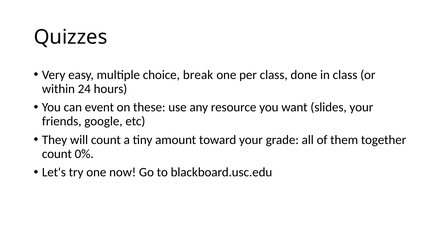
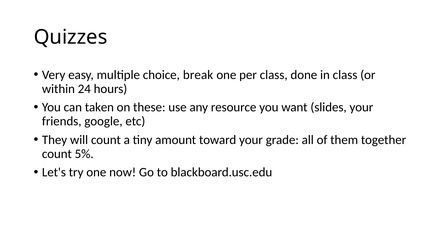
event: event -> taken (99, 107)
0%: 0% -> 5% (84, 154)
